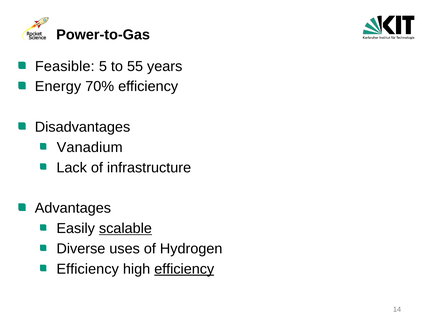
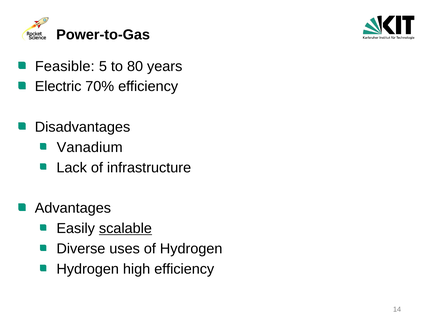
55: 55 -> 80 (135, 66)
Energy: Energy -> Electric (58, 87)
Efficiency: Efficiency -> Hydrogen (88, 270)
efficiency underline: present -> none (184, 270)
